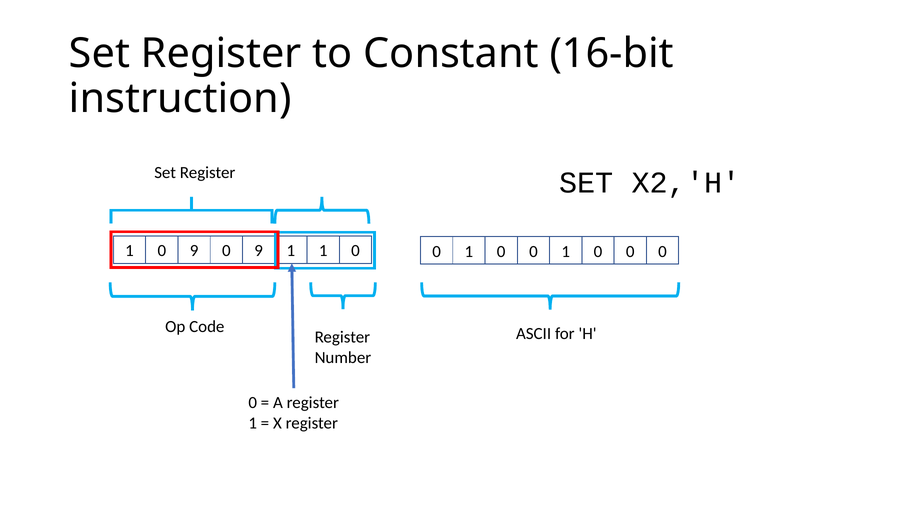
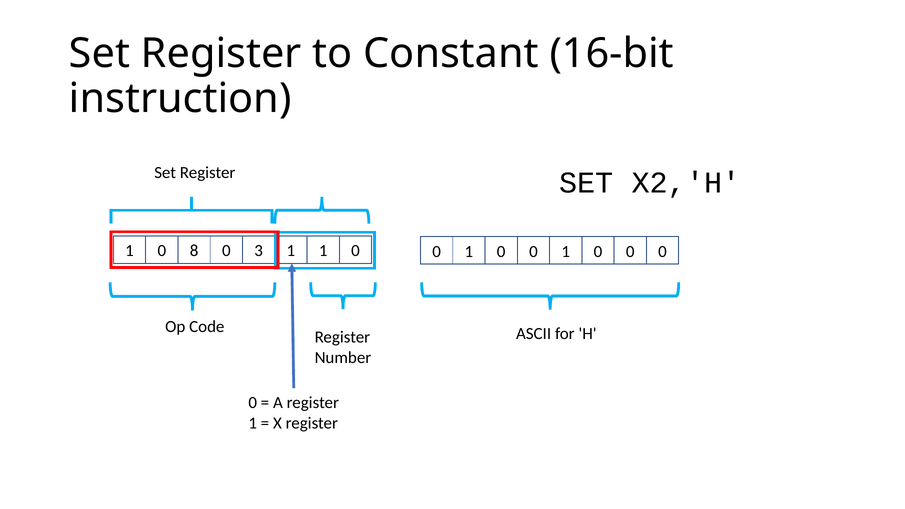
1 0 9: 9 -> 8 (194, 251)
9: 9 -> 3 (259, 251)
